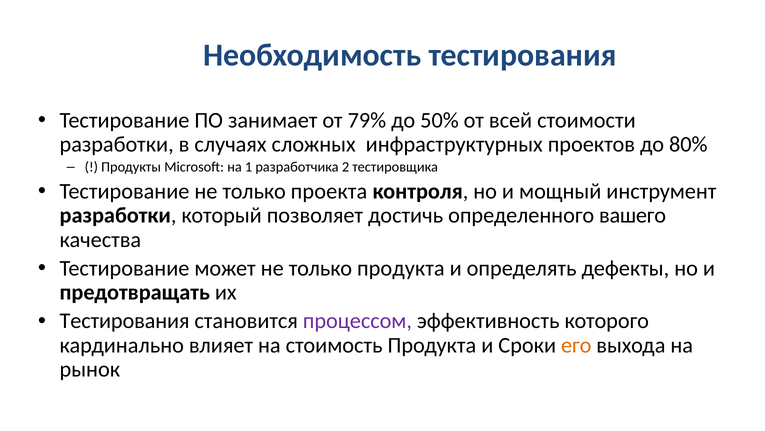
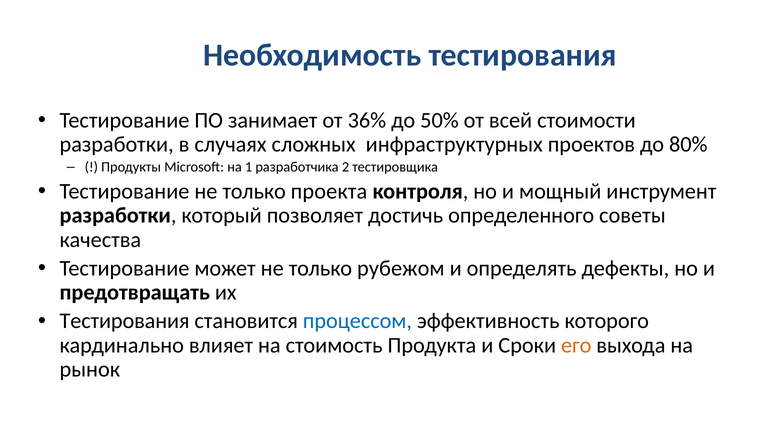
79%: 79% -> 36% (367, 120)
вашего: вашего -> советы (632, 215)
только продукта: продукта -> рубежом (401, 268)
процессом colour: purple -> blue (357, 321)
